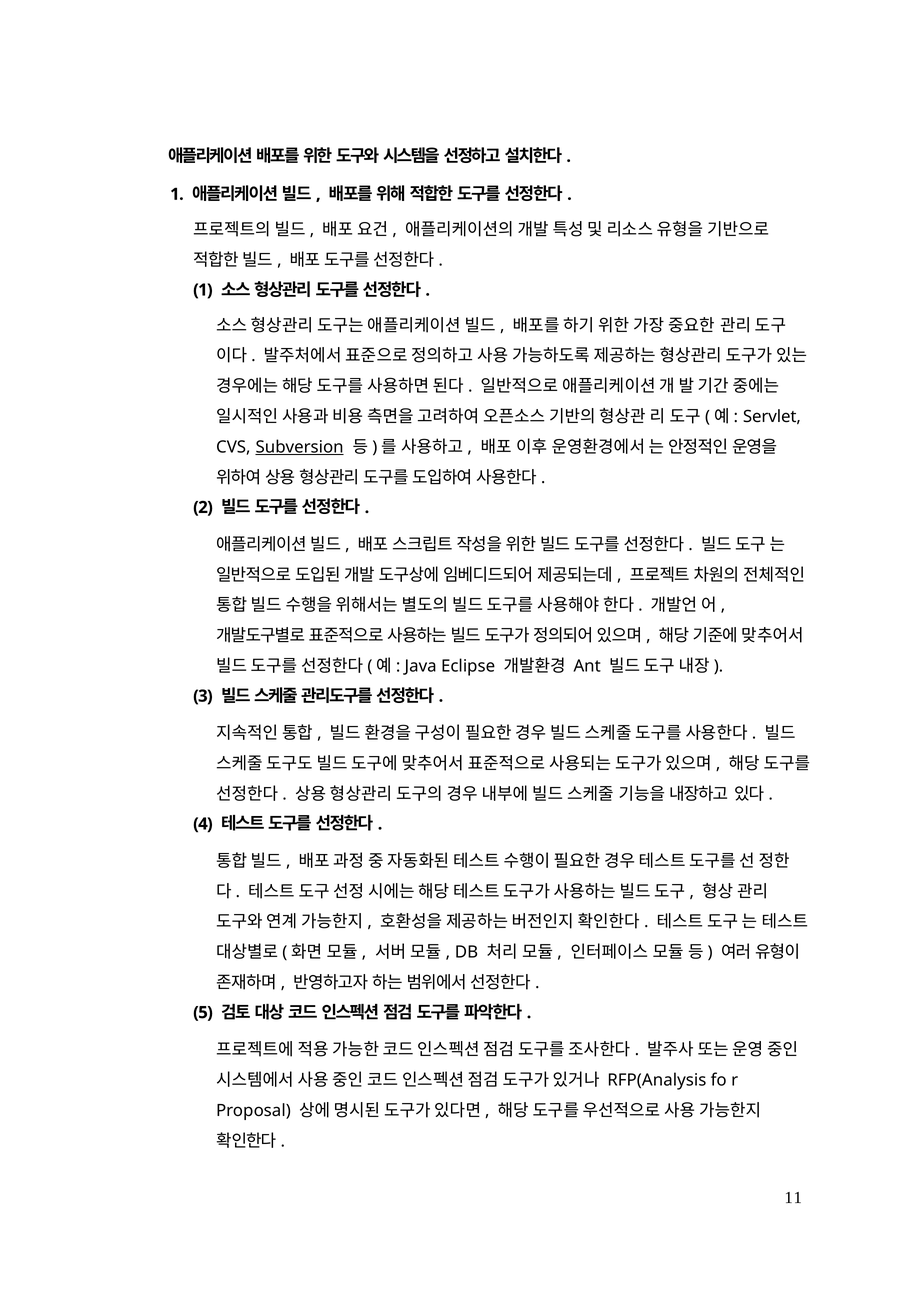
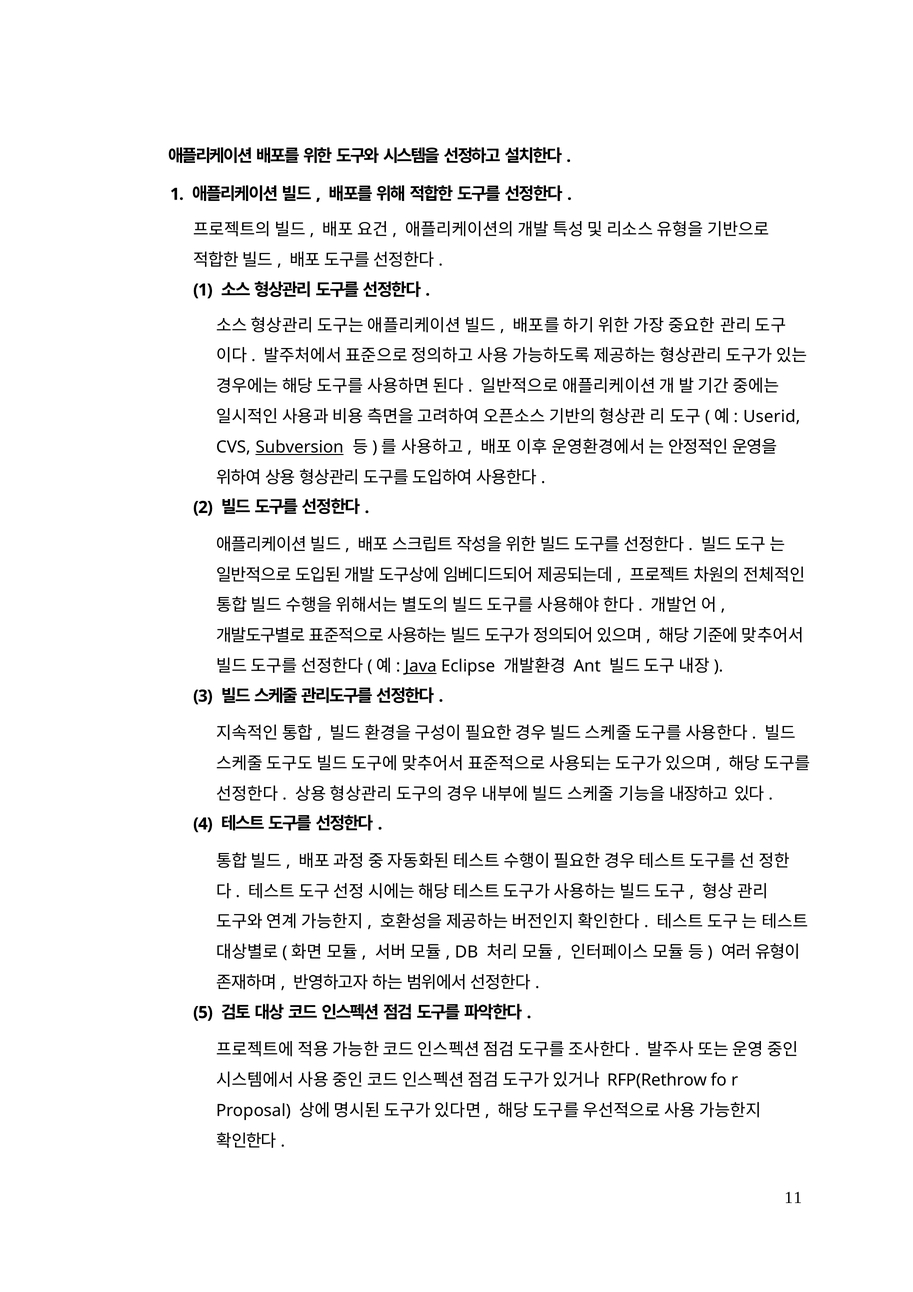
Servlet: Servlet -> Userid (772, 417)
Java underline: none -> present (421, 666)
RFP(Analysis: RFP(Analysis -> RFP(Rethrow (657, 1080)
